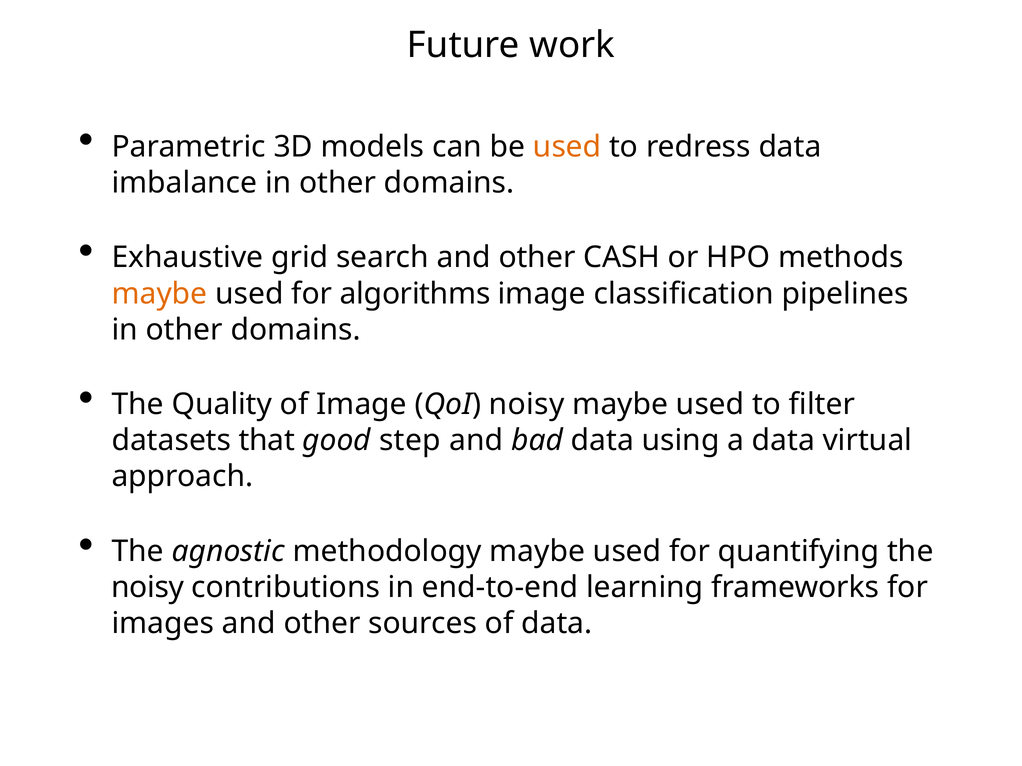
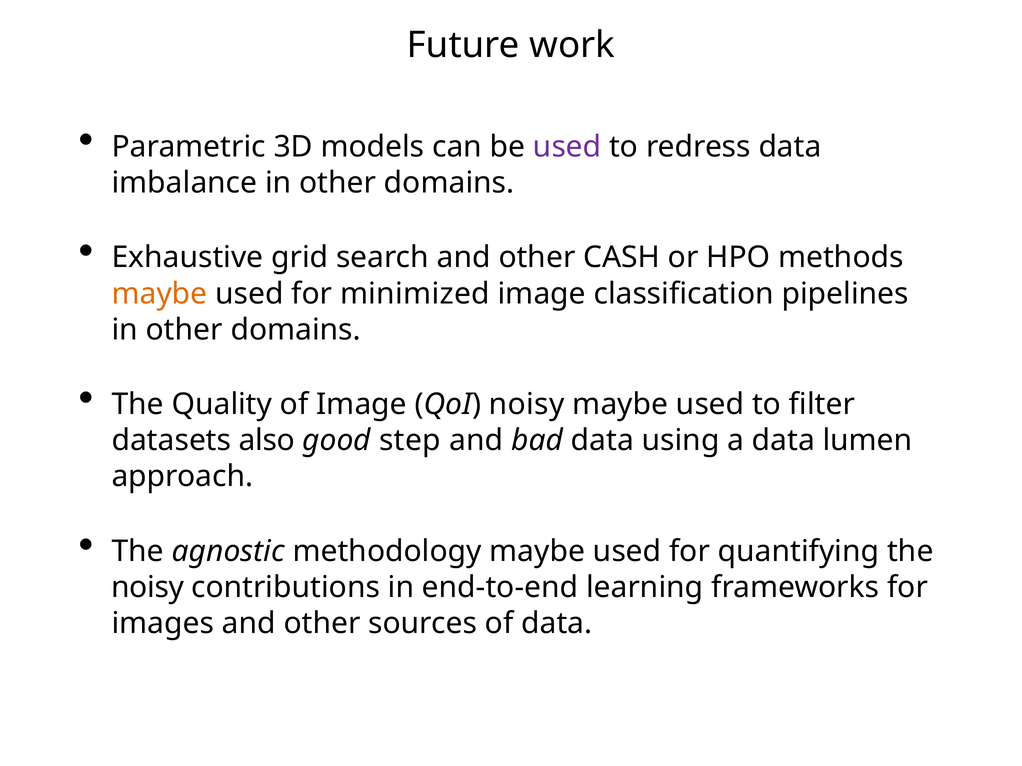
used colour: orange -> purple (567, 147)
algorithms: algorithms -> minimized (415, 294)
that: that -> also (267, 441)
virtual: virtual -> lumen (867, 441)
